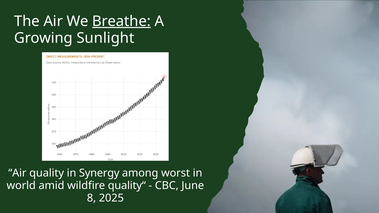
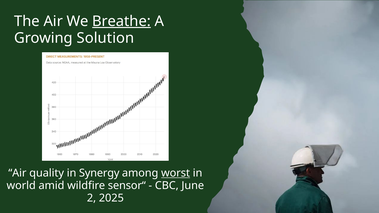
Sunlight: Sunlight -> Solution (105, 38)
worst underline: none -> present (176, 173)
quality“: quality“ -> sensor“ (127, 186)
8: 8 -> 2 (91, 198)
